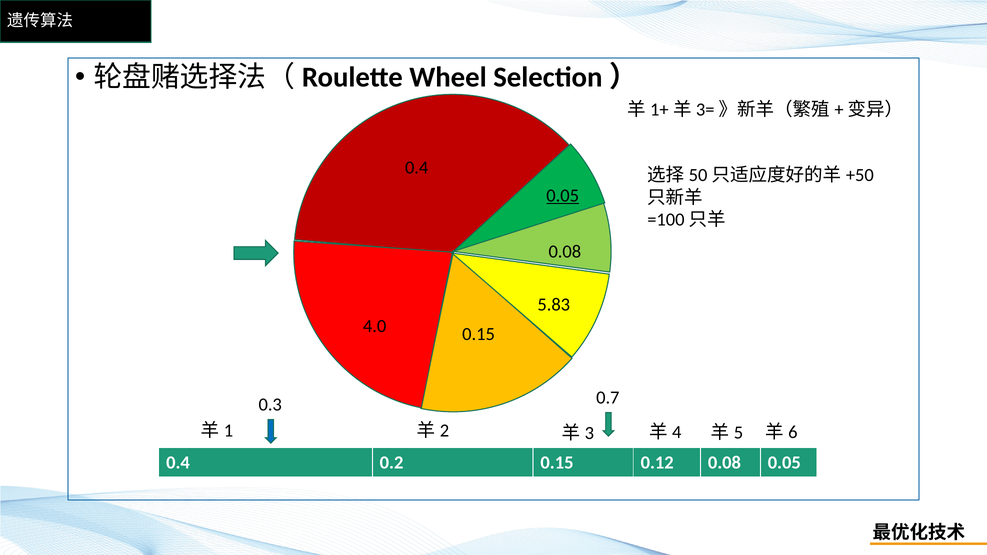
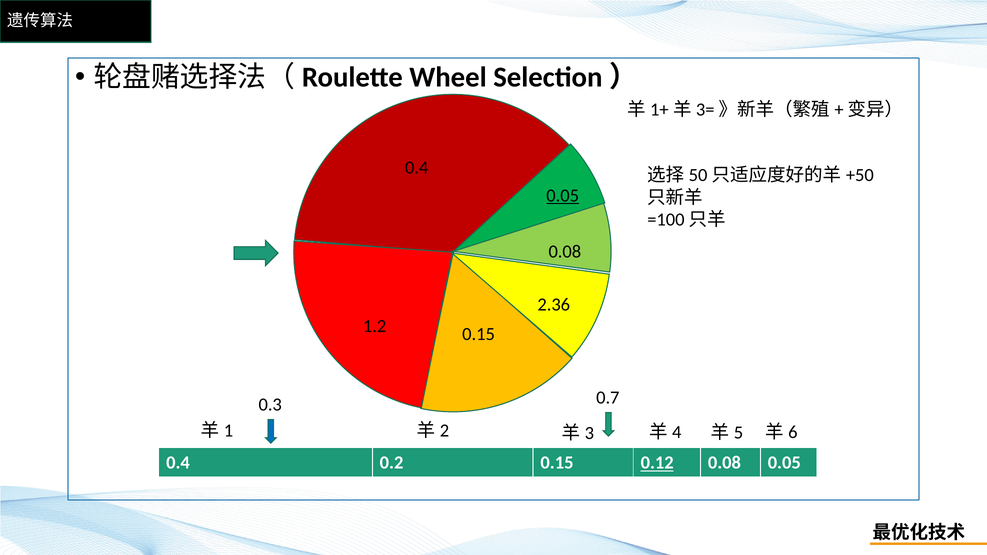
5.83: 5.83 -> 2.36 (554, 305)
4.0: 4.0 -> 1.2 (375, 326)
0.12 underline: none -> present (657, 463)
